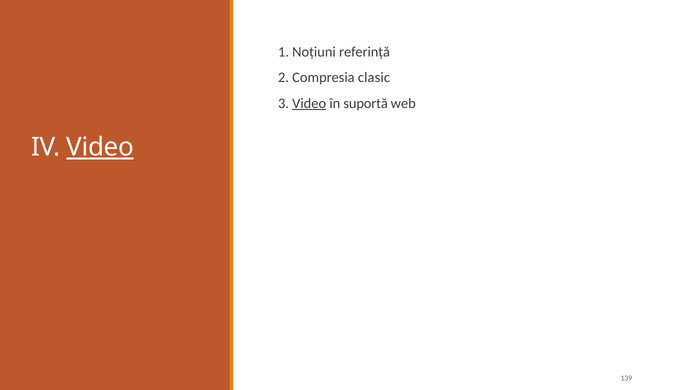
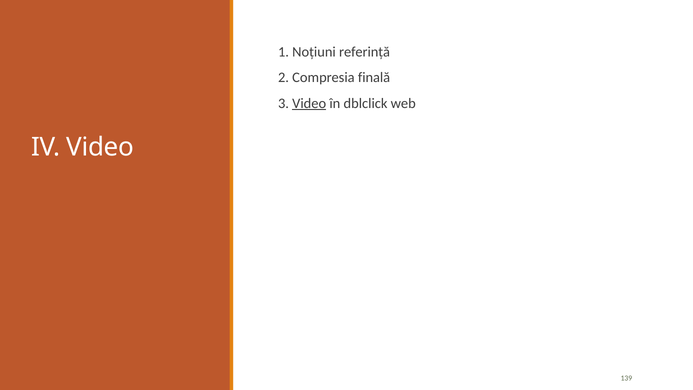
clasic: clasic -> finală (374, 78)
suportă: suportă -> dblclick (366, 103)
Video underline: present -> none (100, 147)
